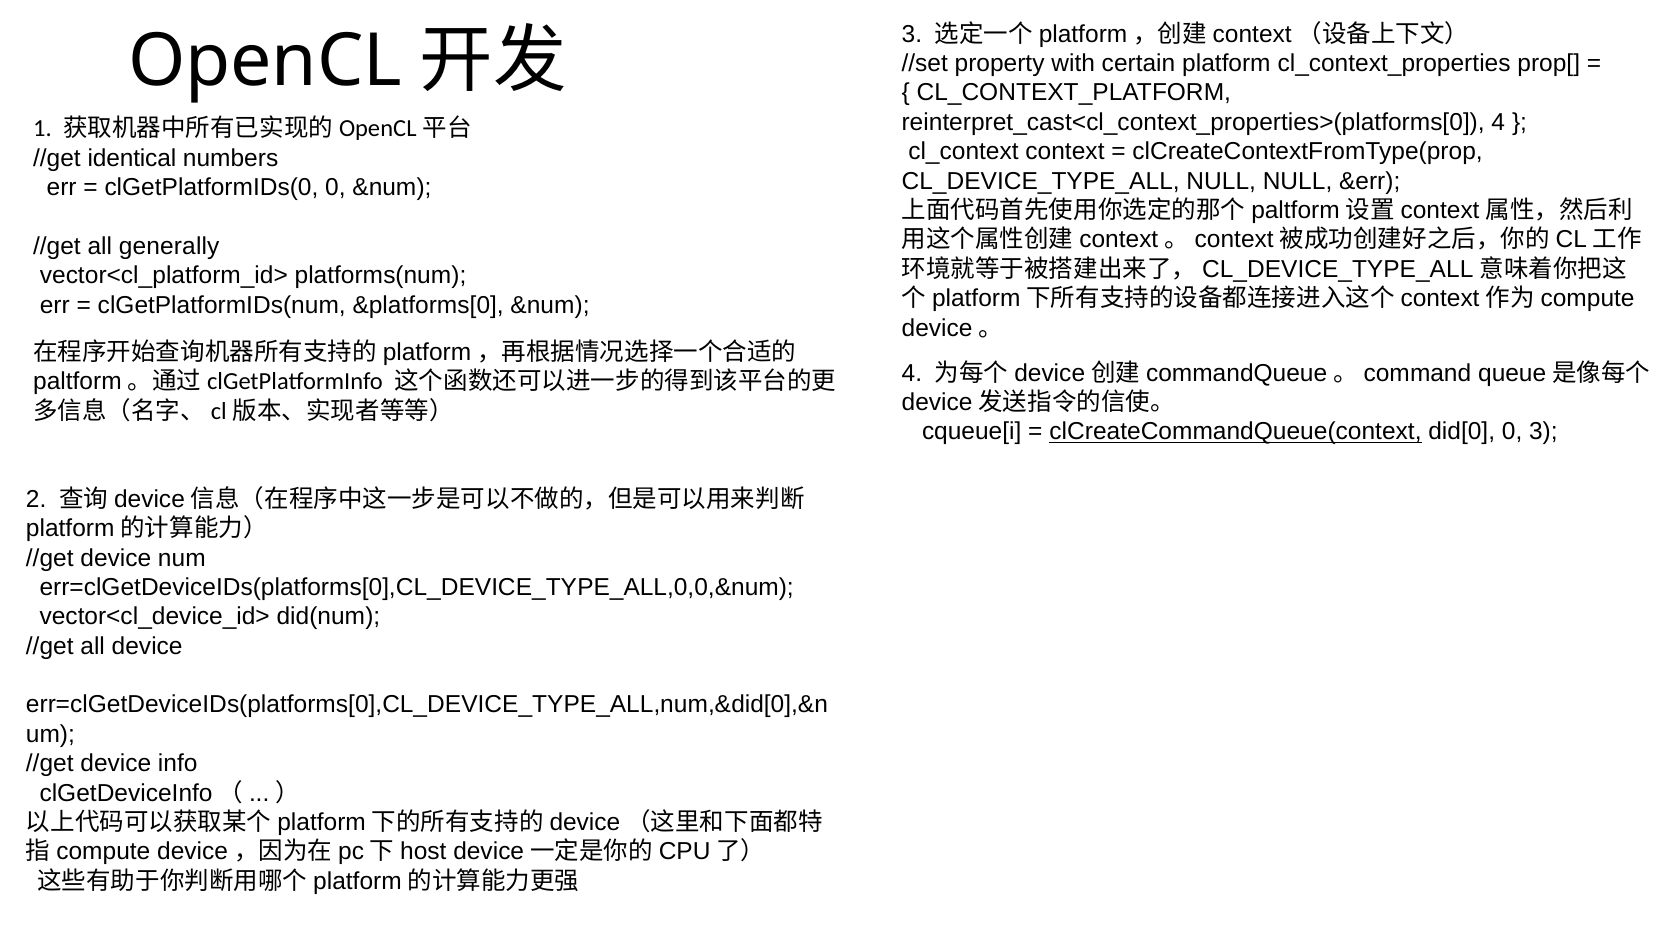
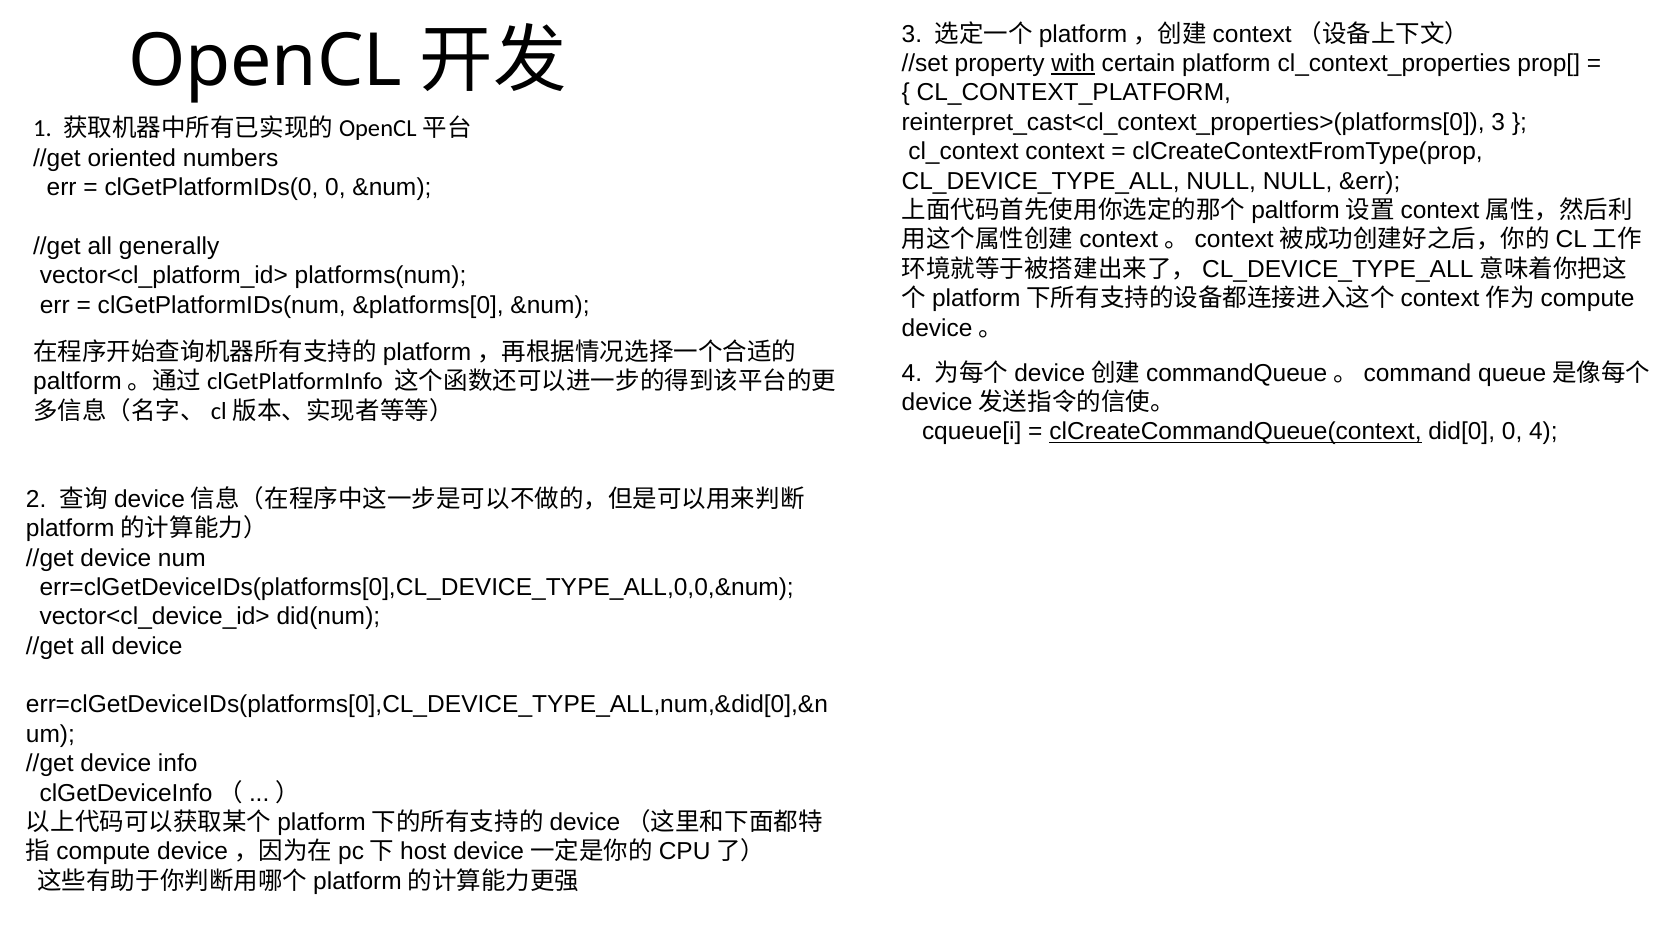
with underline: none -> present (1073, 64)
reinterpret_cast<cl_context_properties>(platforms[0 4: 4 -> 3 (1498, 122)
identical: identical -> oriented (132, 158)
0 3: 3 -> 4 (1543, 432)
